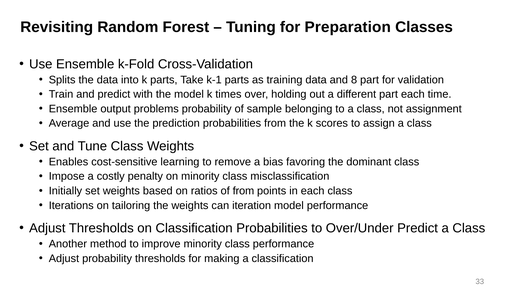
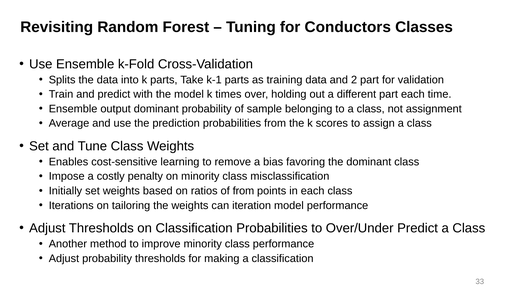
Preparation: Preparation -> Conductors (348, 27)
8: 8 -> 2 (354, 80)
output problems: problems -> dominant (156, 109)
